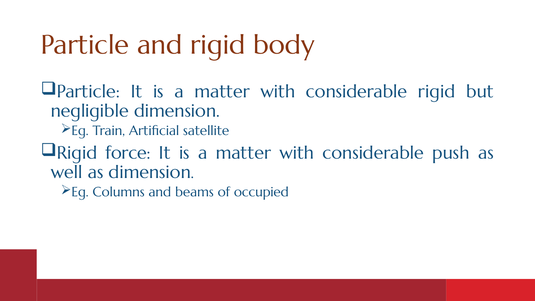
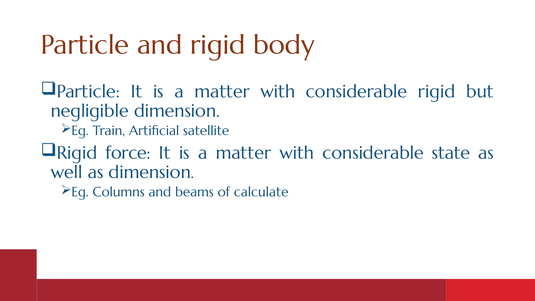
push: push -> state (451, 153)
occupied: occupied -> calculate (261, 192)
